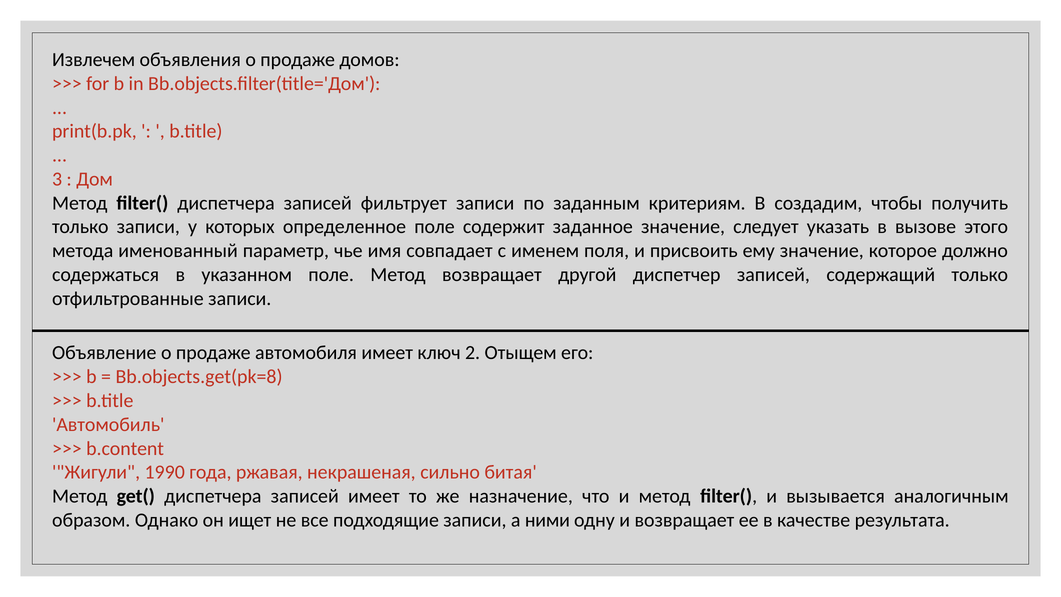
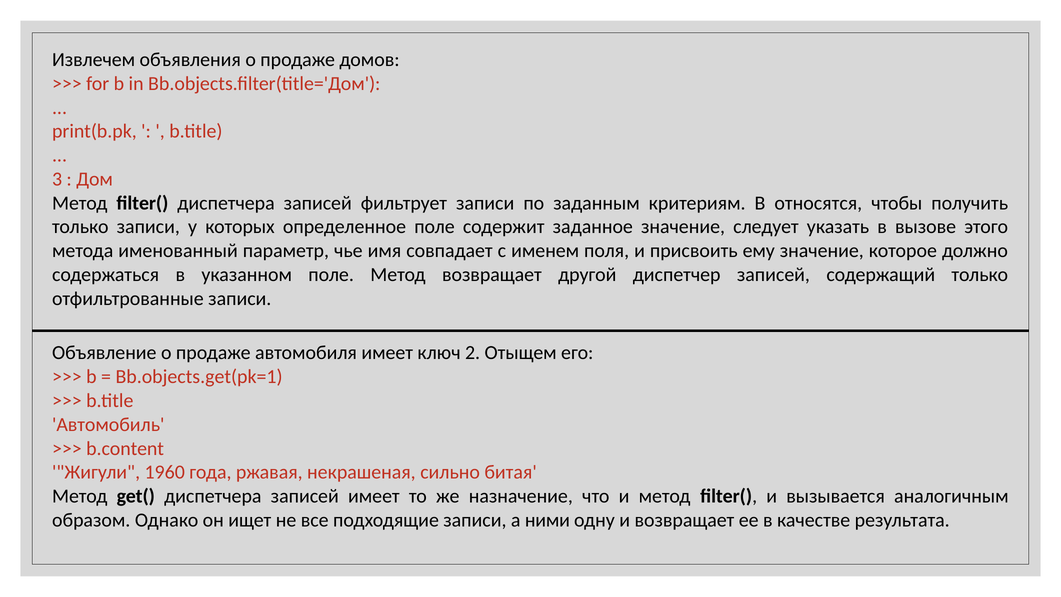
создадим: создадим -> относятся (818, 203)
Bb.objects.get(pk=8: Bb.objects.get(pk=8 -> Bb.objects.get(pk=1 (199, 377)
1990: 1990 -> 1960 (165, 472)
